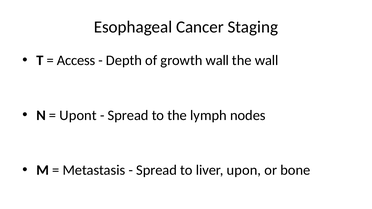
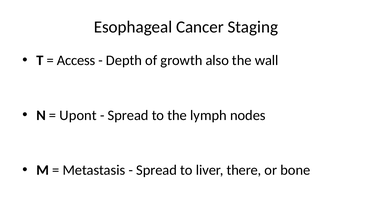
growth wall: wall -> also (217, 60)
upon: upon -> there (244, 170)
